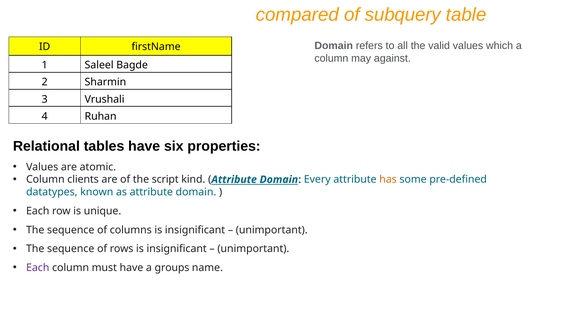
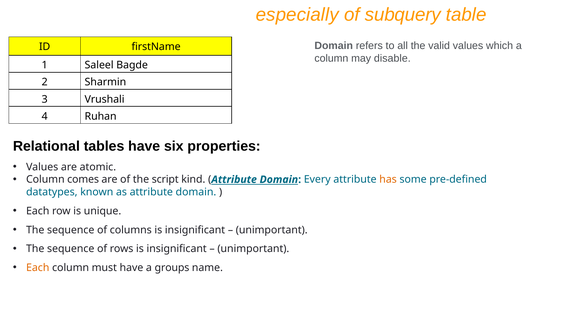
compared: compared -> especially (297, 15)
against: against -> disable (392, 59)
clients: clients -> comes (83, 180)
Each colour: purple -> orange (38, 268)
